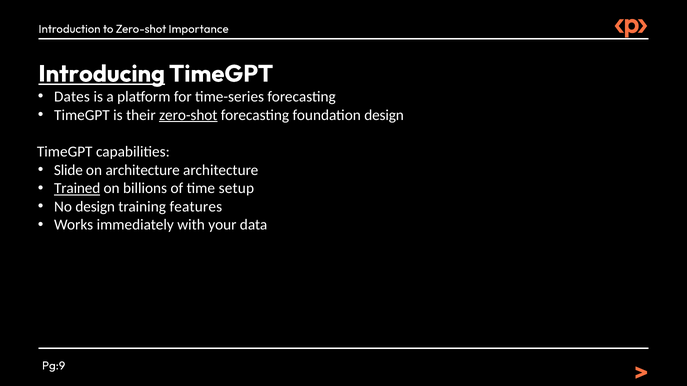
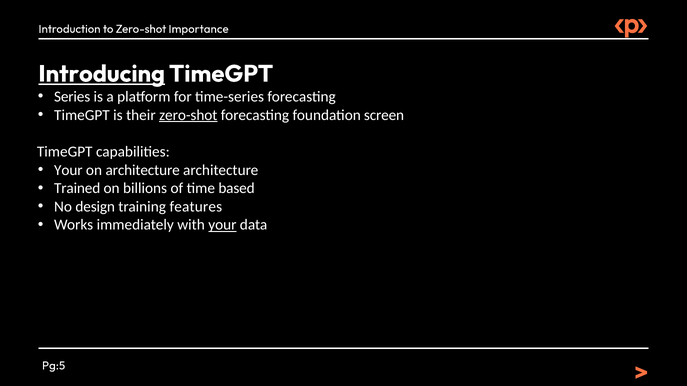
Dates: Dates -> Series (72, 97)
foundation design: design -> screen (384, 115)
Slide: Slide -> Your (68, 170)
Trained underline: present -> none (77, 189)
setup: setup -> based (237, 189)
your underline: none -> present (222, 225)
Pg:9: Pg:9 -> Pg:5 (54, 366)
